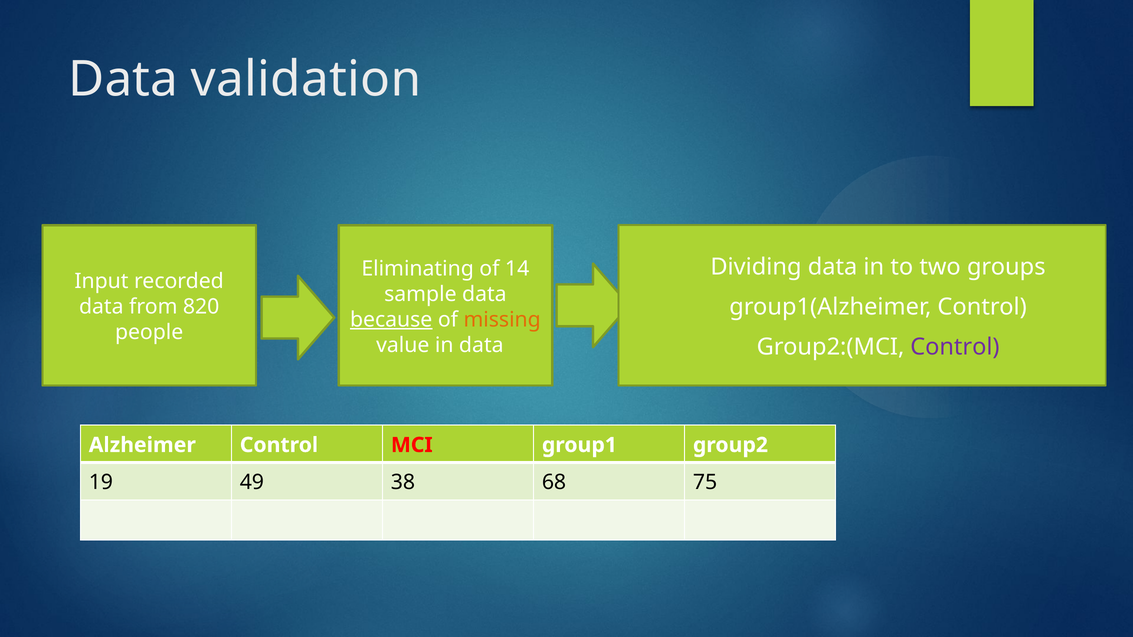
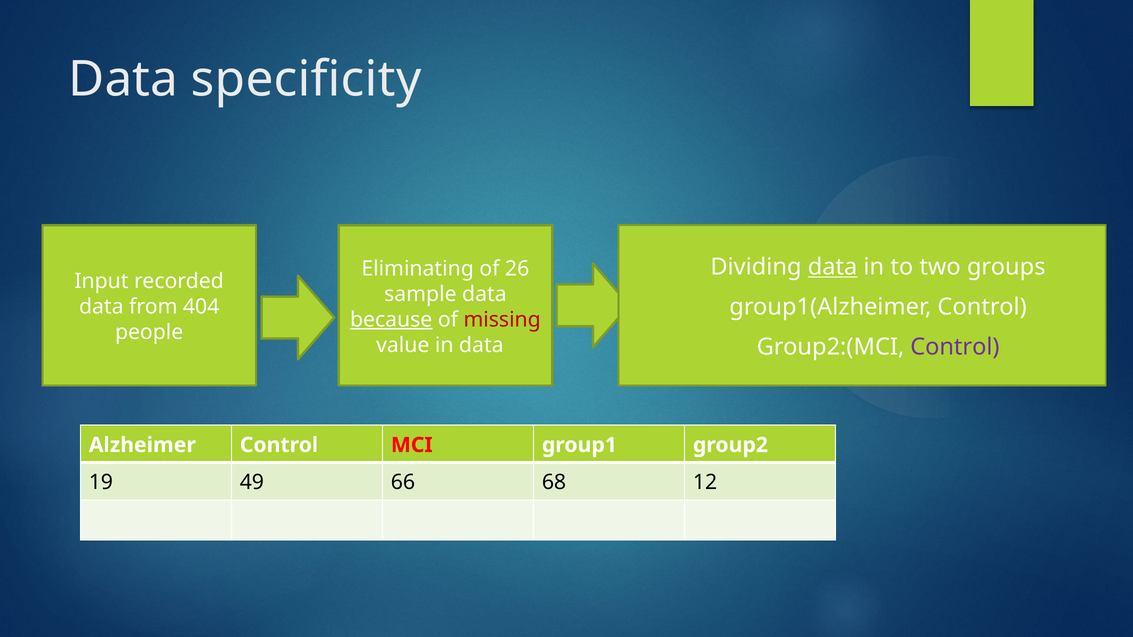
validation: validation -> specificity (306, 79)
data underline: none -> present (833, 267)
14: 14 -> 26 (517, 269)
820: 820 -> 404 (201, 307)
missing colour: orange -> red (502, 320)
38: 38 -> 66 (403, 483)
75: 75 -> 12 (705, 483)
